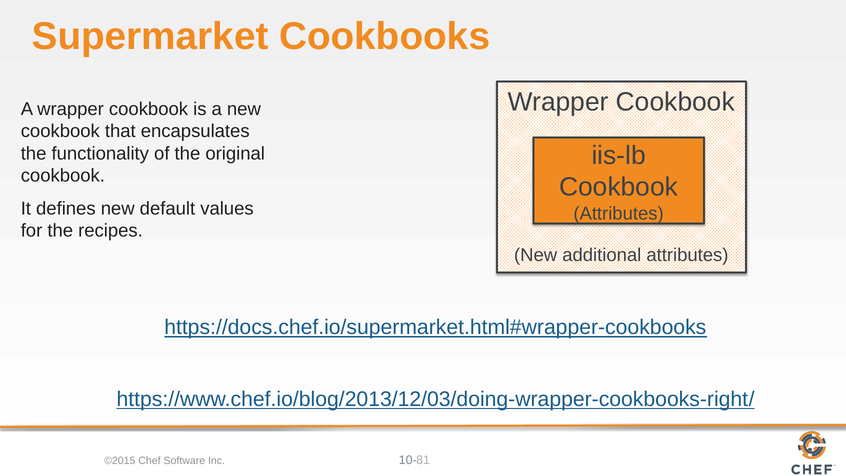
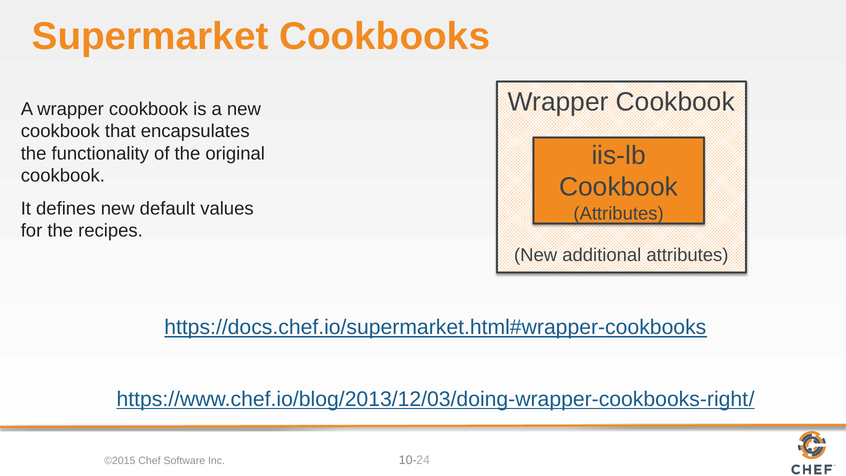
81: 81 -> 24 (423, 460)
